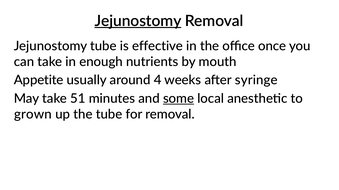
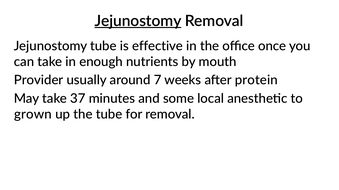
Appetite: Appetite -> Provider (39, 80)
4: 4 -> 7 (158, 80)
syringe: syringe -> protein (256, 80)
51: 51 -> 37 (78, 99)
some underline: present -> none (179, 99)
